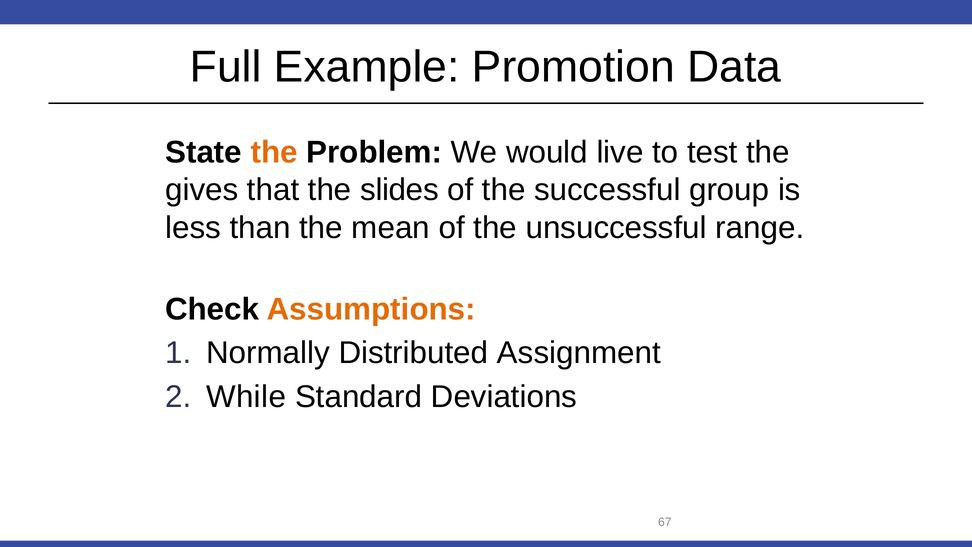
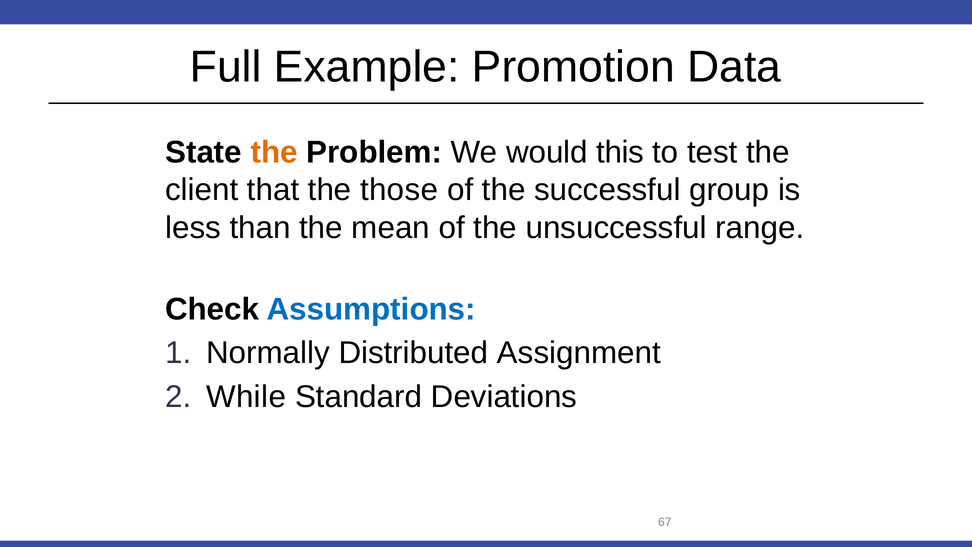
live: live -> this (620, 152)
gives: gives -> client (202, 190)
slides: slides -> those (399, 190)
Assumptions colour: orange -> blue (371, 309)
